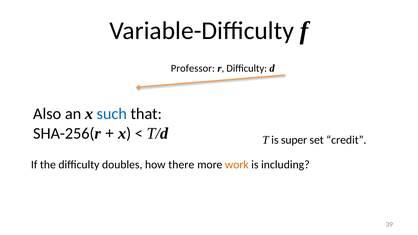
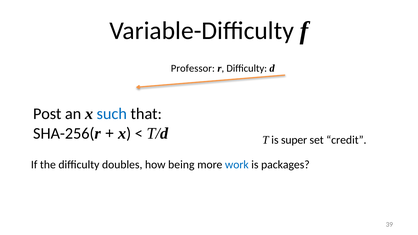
Also: Also -> Post (47, 114)
there: there -> being (181, 165)
work colour: orange -> blue (237, 165)
including: including -> packages (285, 165)
